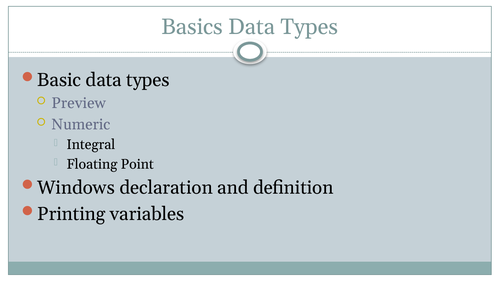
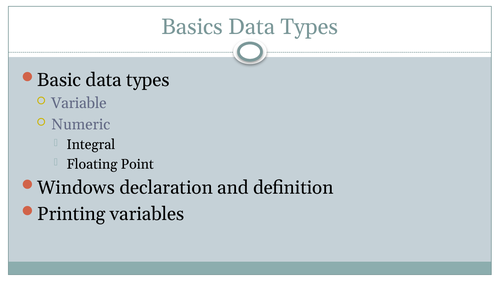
Preview: Preview -> Variable (79, 103)
